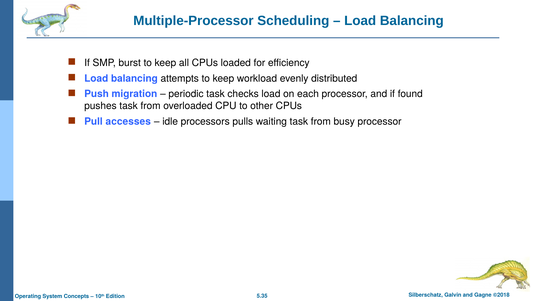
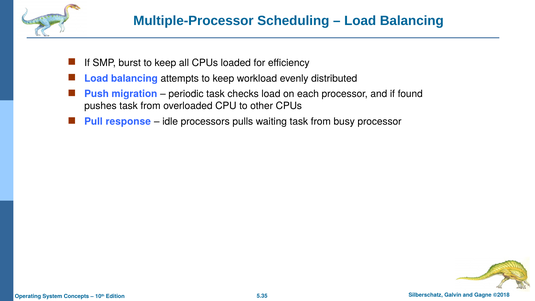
accesses: accesses -> response (128, 122)
